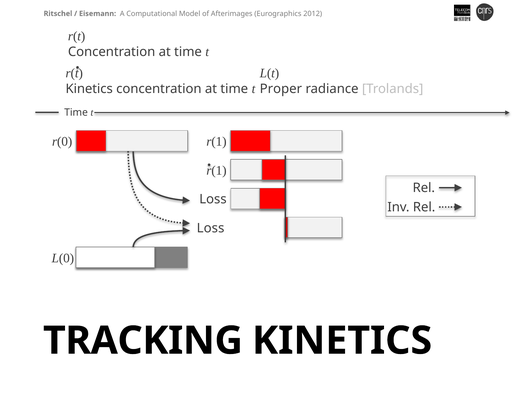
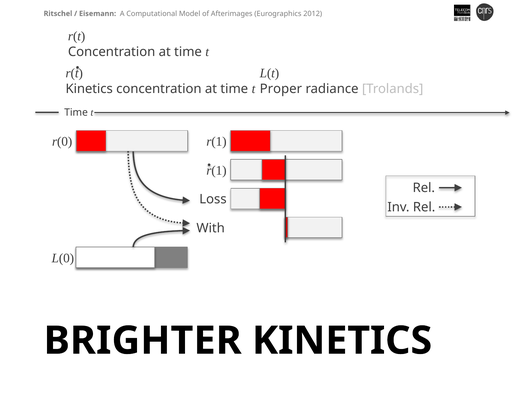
Loss: Loss -> With (211, 228)
TRACKING: TRACKING -> BRIGHTER (143, 341)
